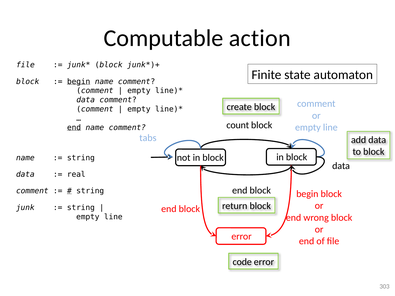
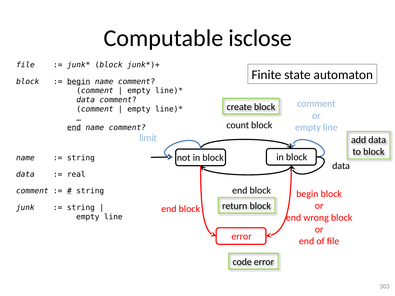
action: action -> isclose (260, 38)
tabs: tabs -> limit (148, 138)
